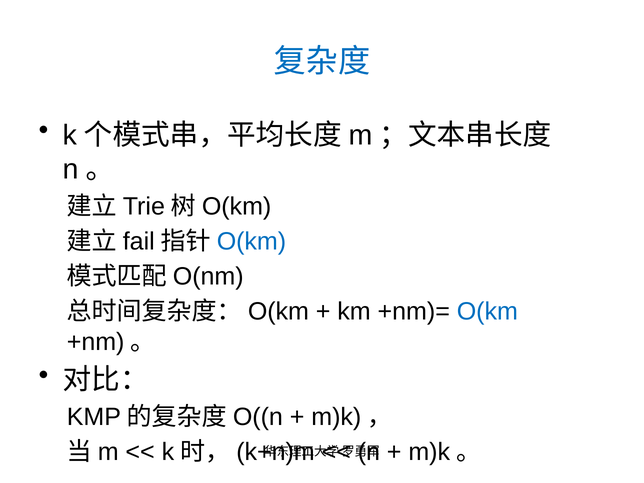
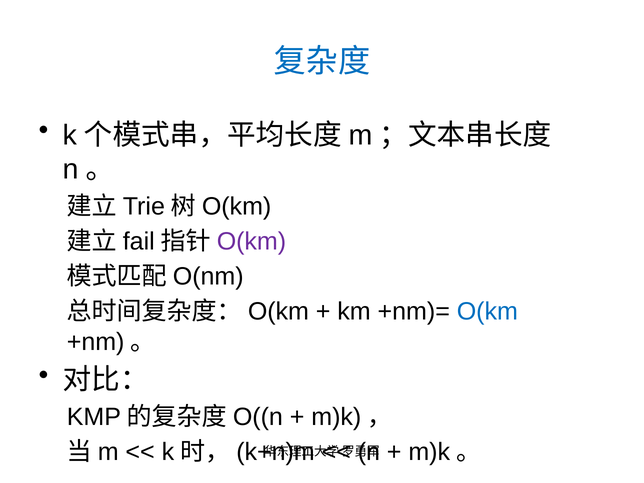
O(km colour: blue -> purple (251, 242)
